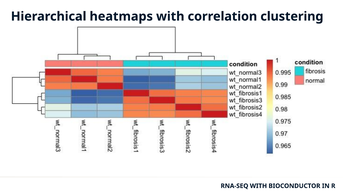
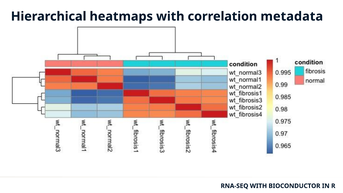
clustering: clustering -> metadata (292, 16)
